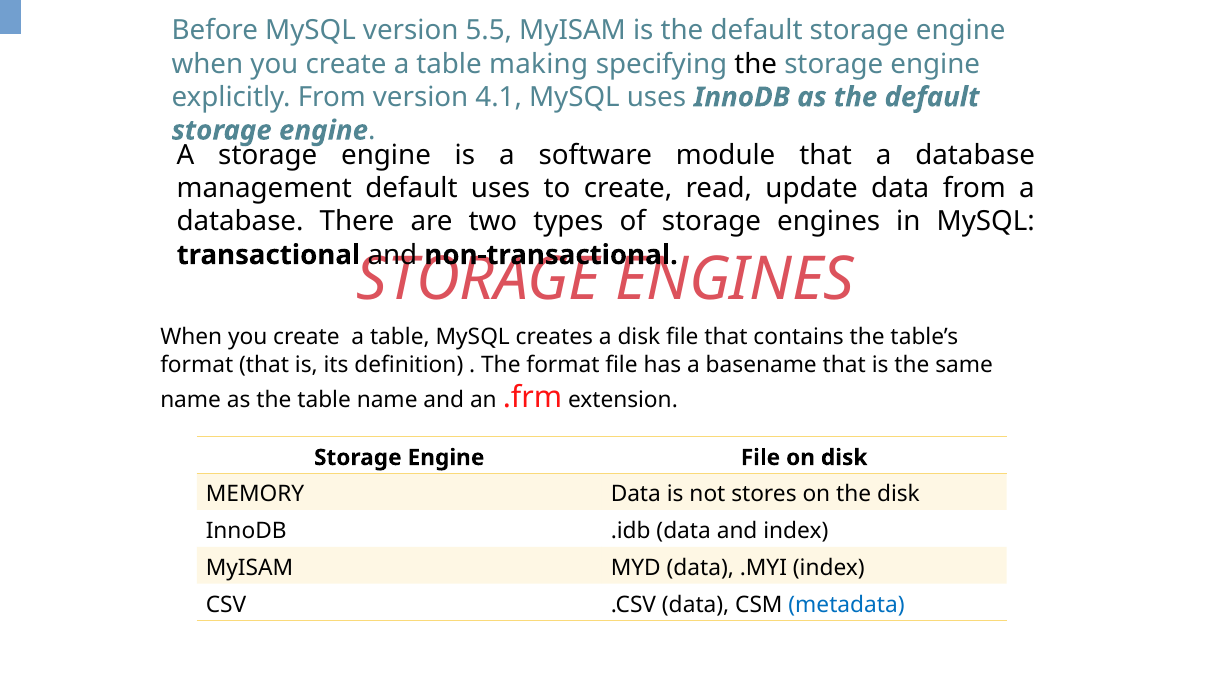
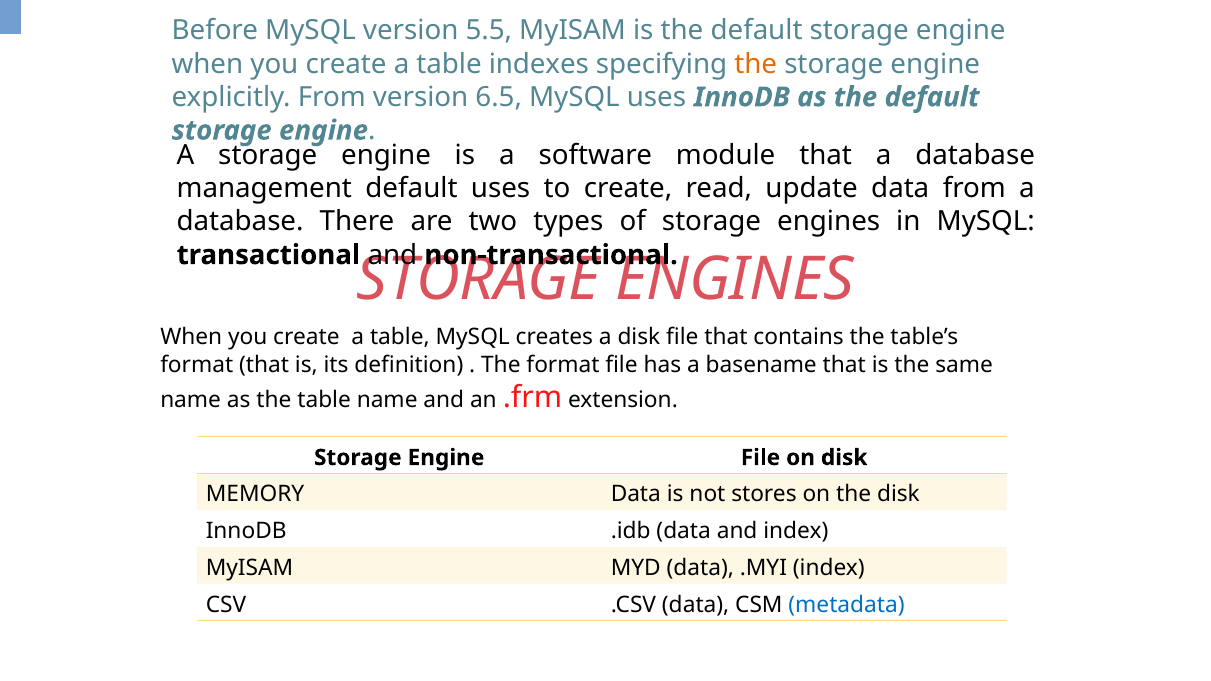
making: making -> indexes (539, 64)
the colour: black -> orange (756, 64)
4.1: 4.1 -> 6.5 (499, 97)
